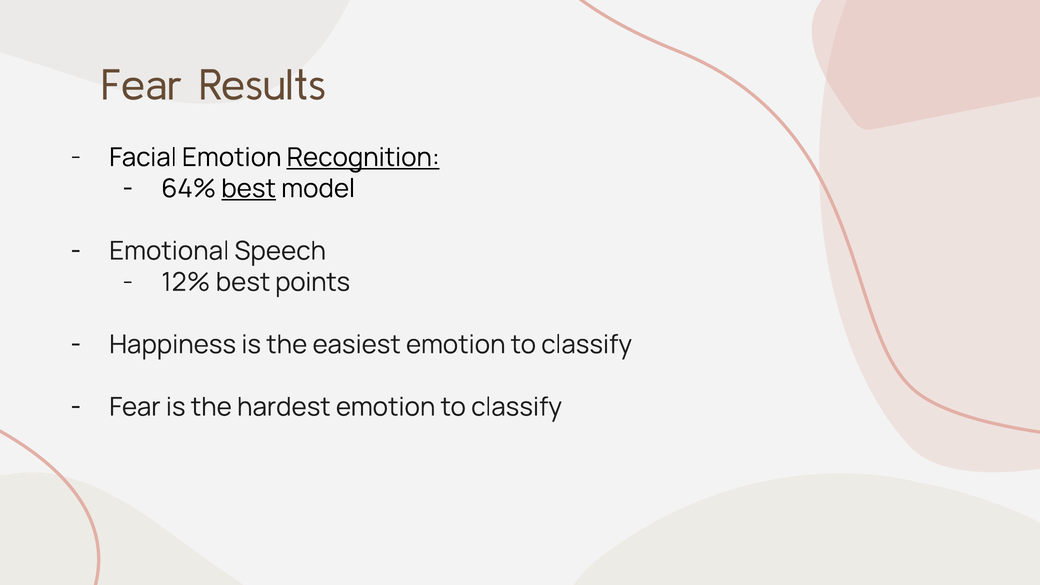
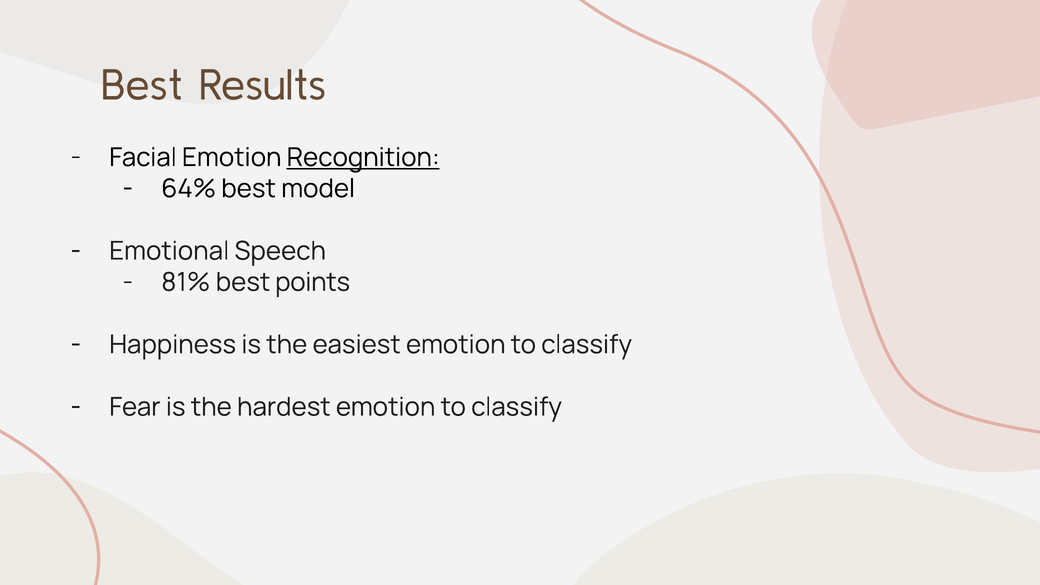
Fear: Fear -> Best (142, 85)
best underline: present -> none (249, 189)
12%: 12% -> 81% (186, 282)
